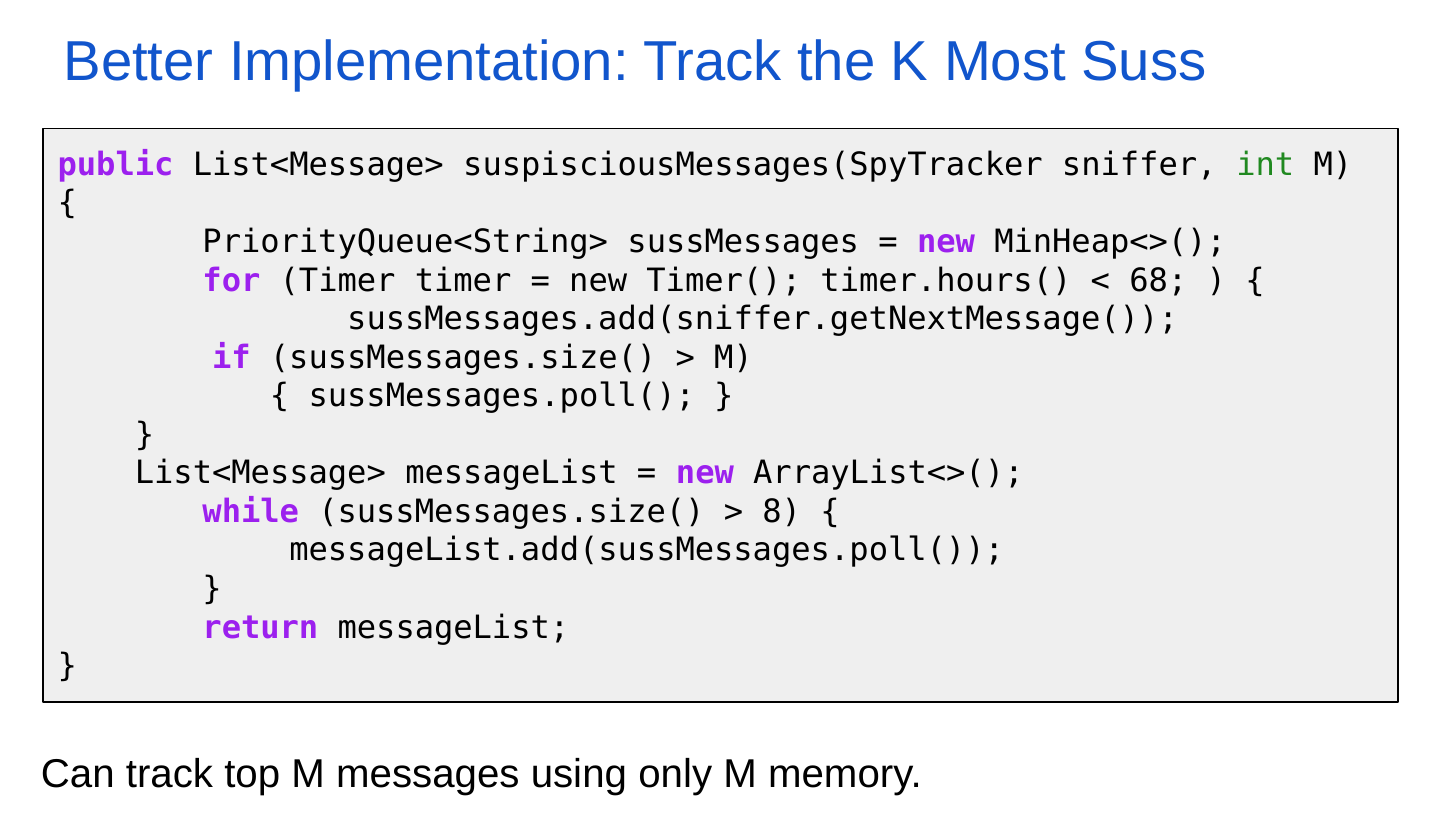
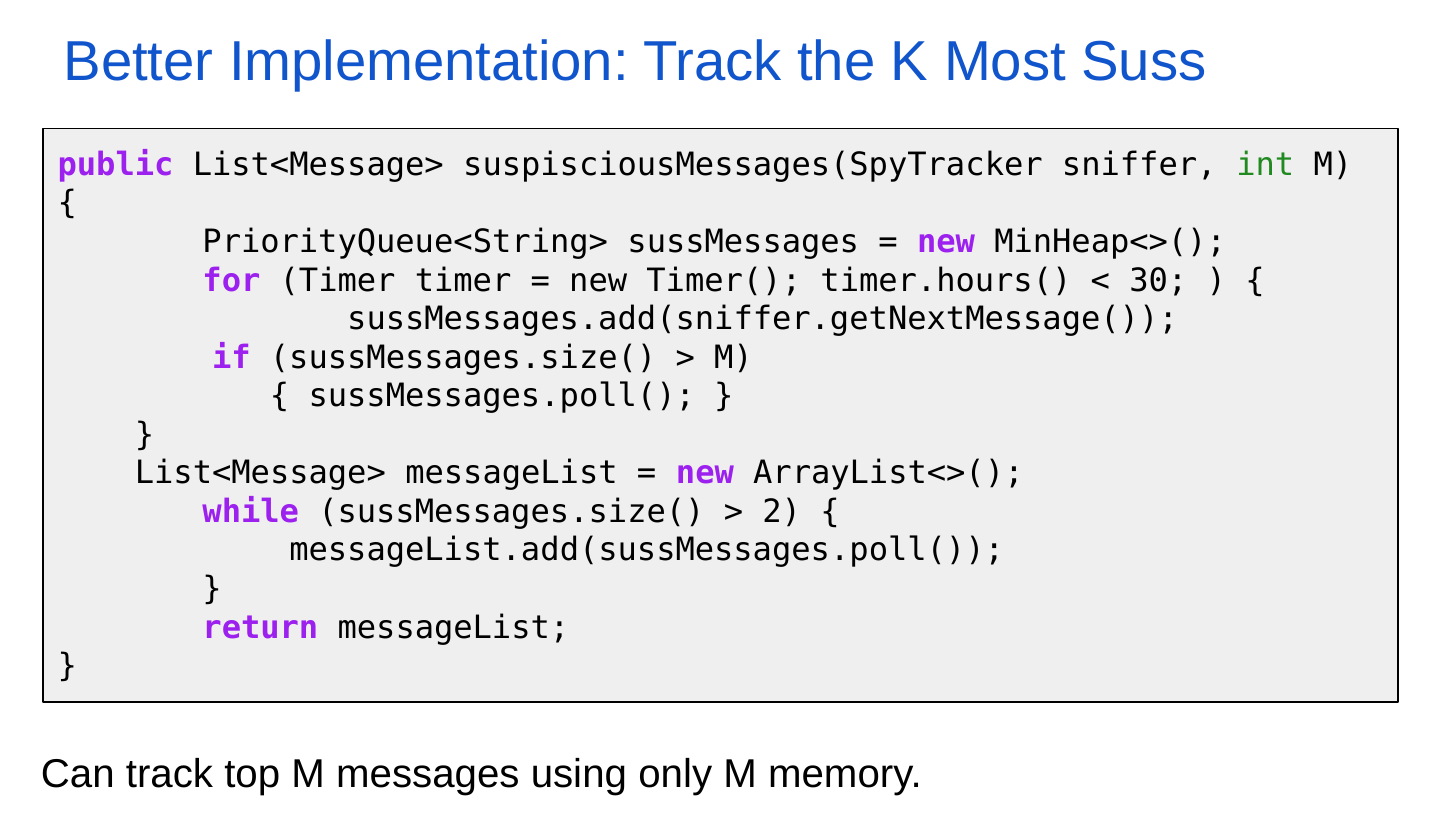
68: 68 -> 30 (1158, 281)
8: 8 -> 2 (782, 512)
